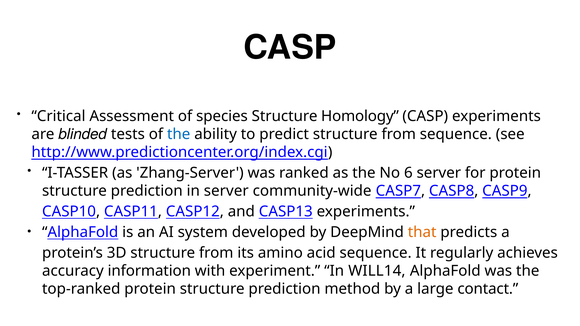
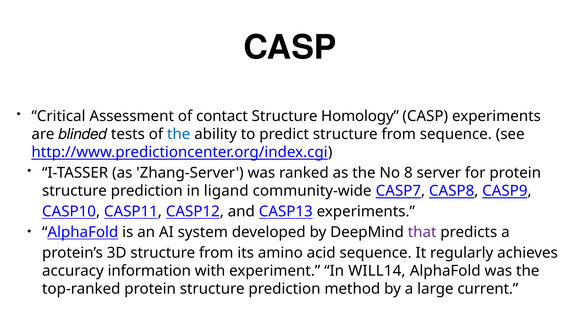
species: species -> contact (222, 116)
6: 6 -> 8 (408, 173)
in server: server -> ligand (226, 191)
that colour: orange -> purple (422, 232)
contact: contact -> current (488, 289)
